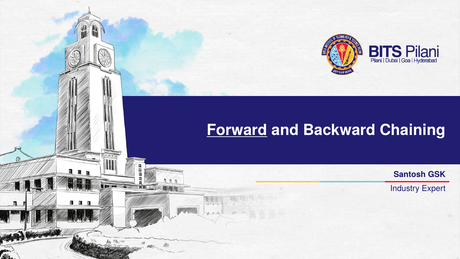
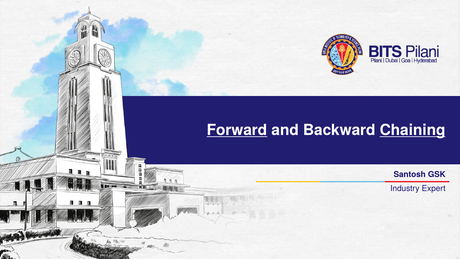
Chaining underline: none -> present (413, 130)
